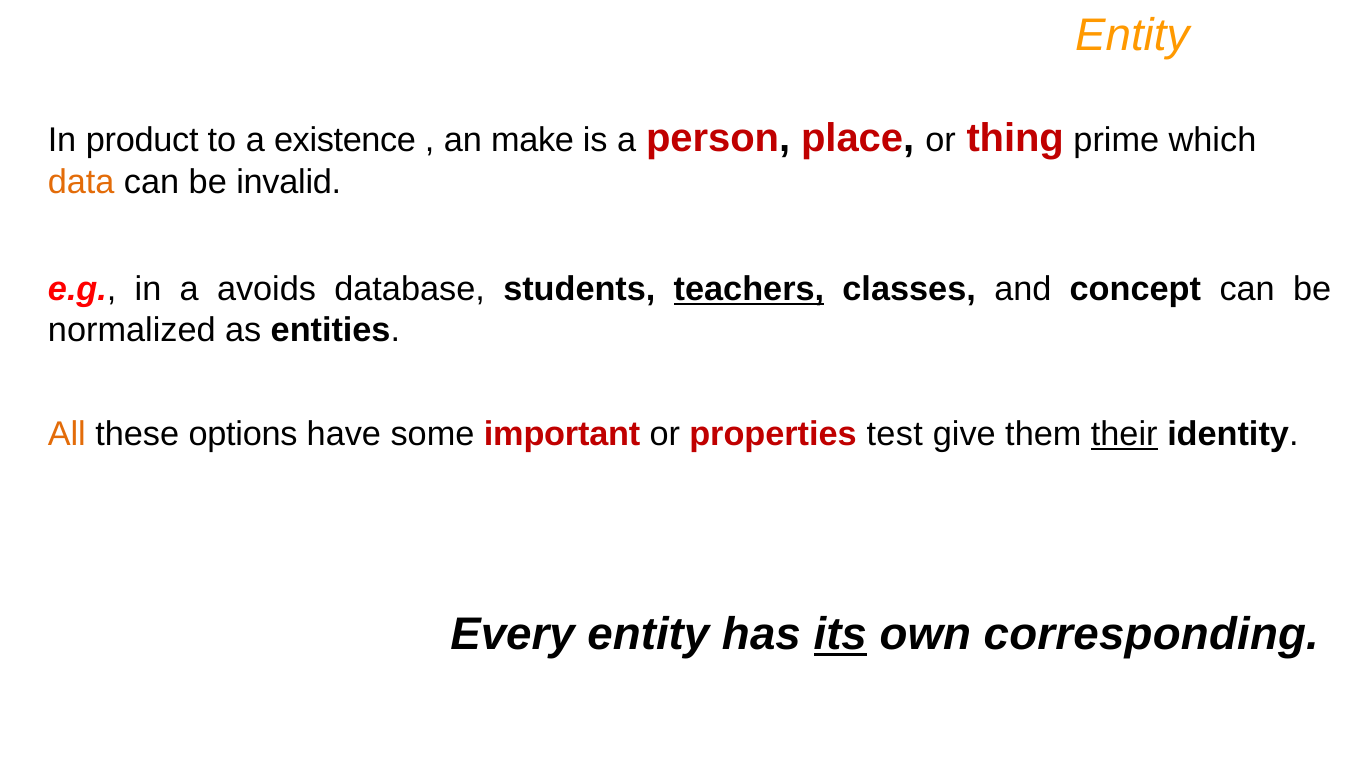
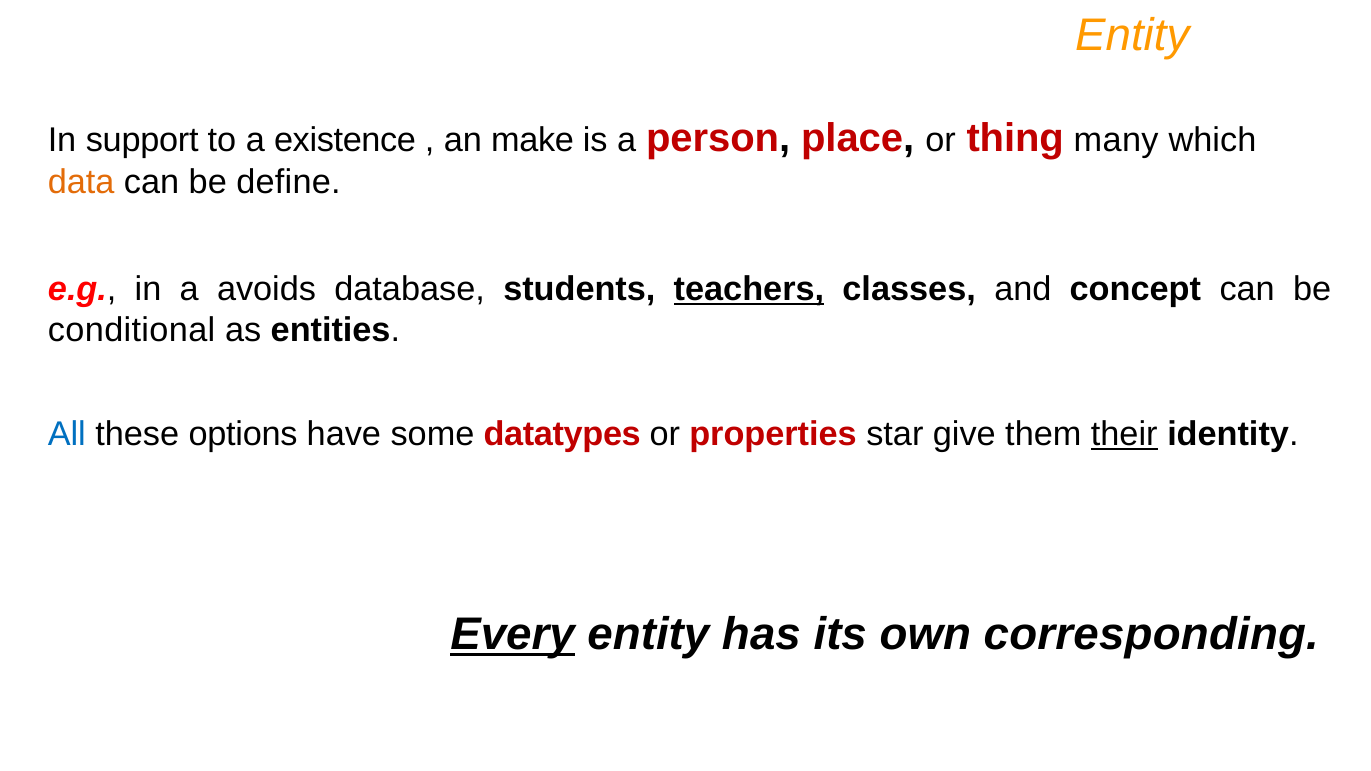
product: product -> support (142, 140)
prime: prime -> many (1116, 140)
invalid: invalid -> define (289, 183)
normalized: normalized -> conditional (132, 331)
All colour: orange -> blue (67, 435)
important: important -> datatypes (562, 435)
test: test -> star (895, 435)
Every underline: none -> present (513, 635)
its underline: present -> none (840, 635)
